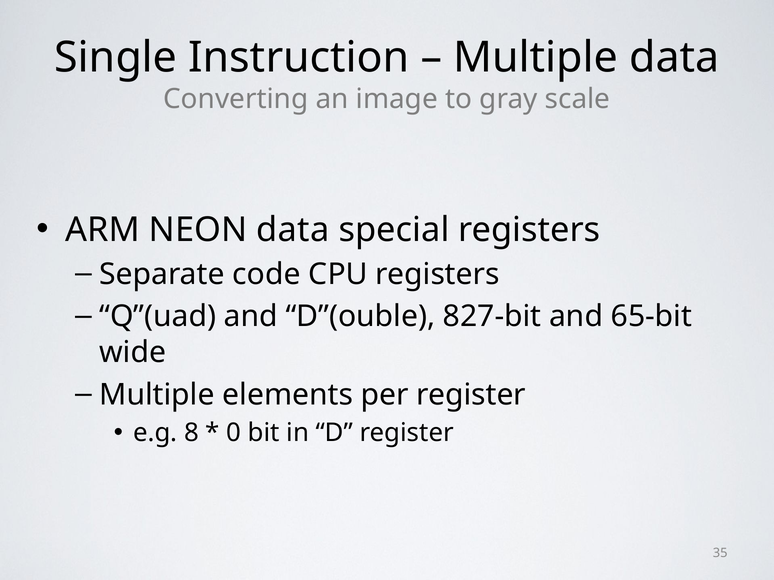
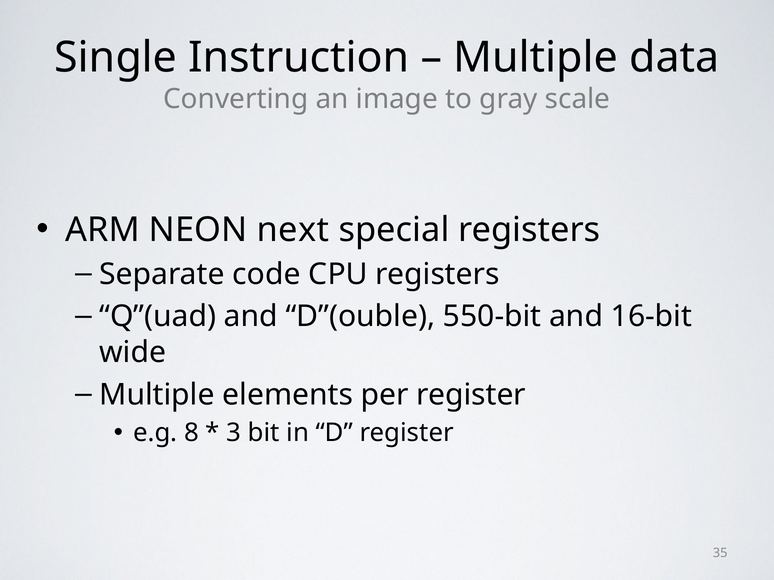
NEON data: data -> next (293, 230)
827-bit: 827-bit -> 550-bit (492, 317)
65-bit: 65-bit -> 16-bit (651, 317)
0: 0 -> 3 (234, 433)
